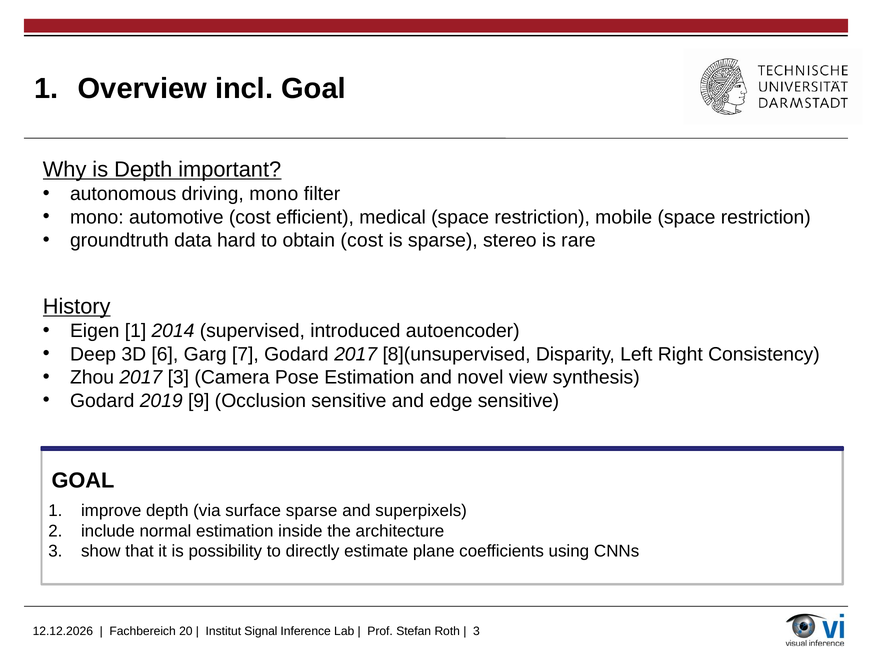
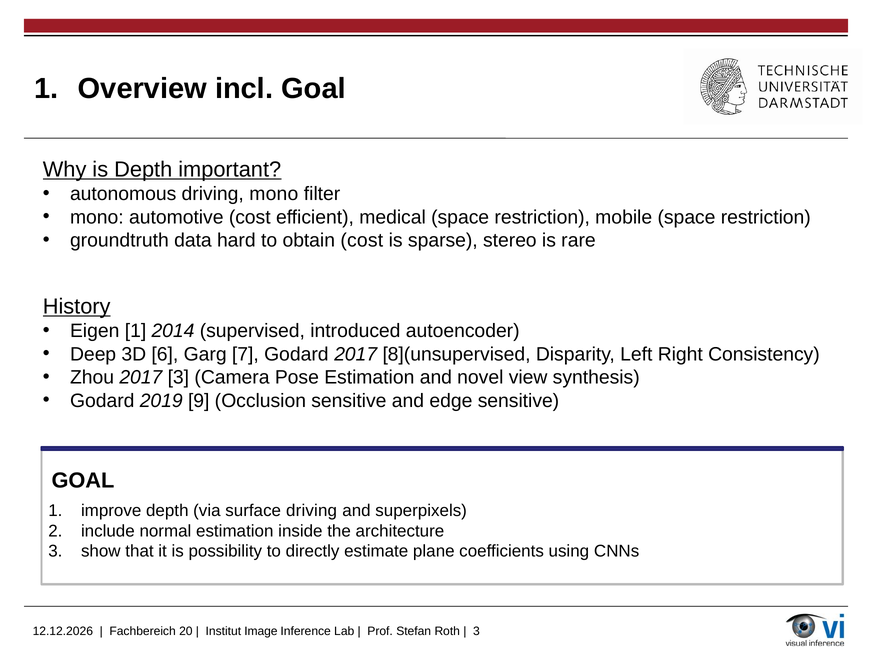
surface sparse: sparse -> driving (312, 511)
Signal: Signal -> Image (261, 631)
